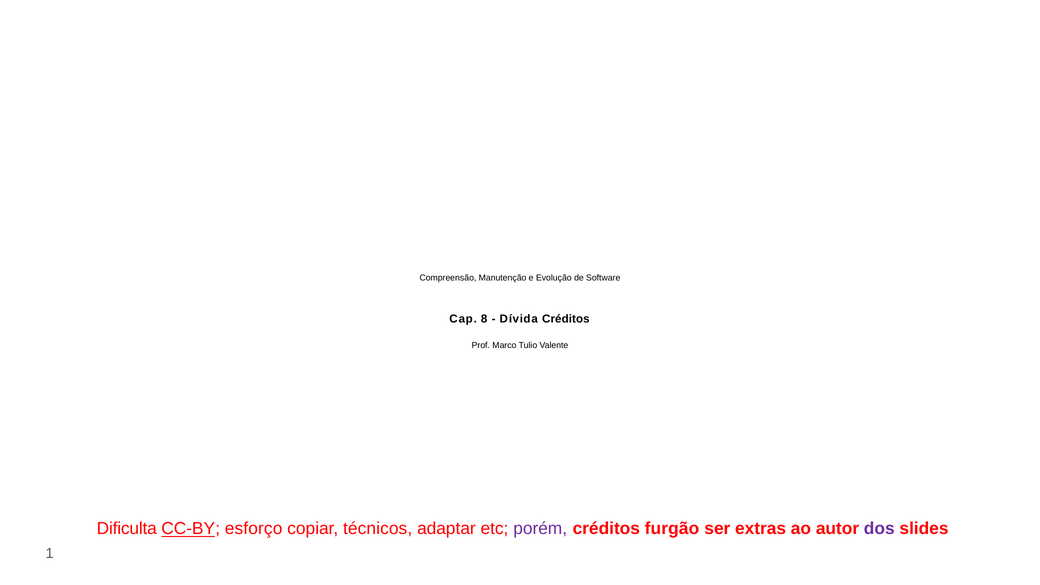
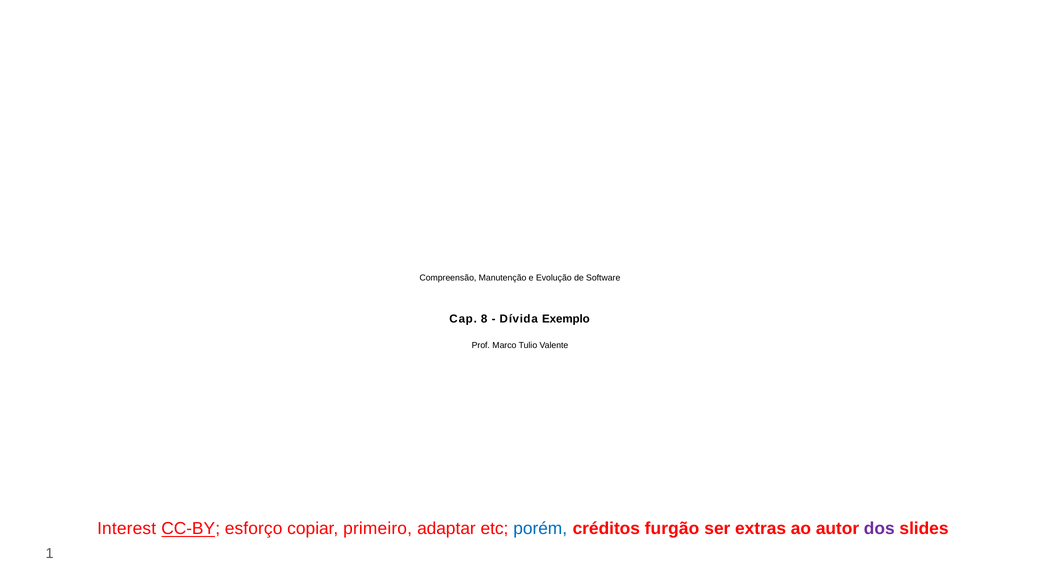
Dívida Créditos: Créditos -> Exemplo (566, 319)
Dificulta: Dificulta -> Interest (127, 529)
técnicos: técnicos -> primeiro (378, 529)
porém colour: purple -> blue (540, 529)
